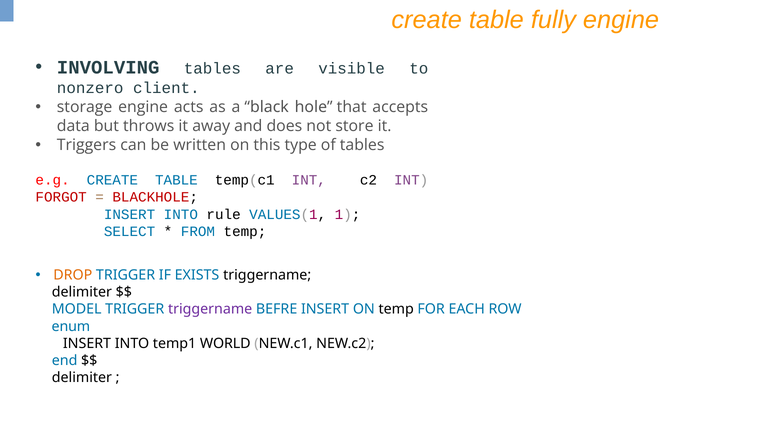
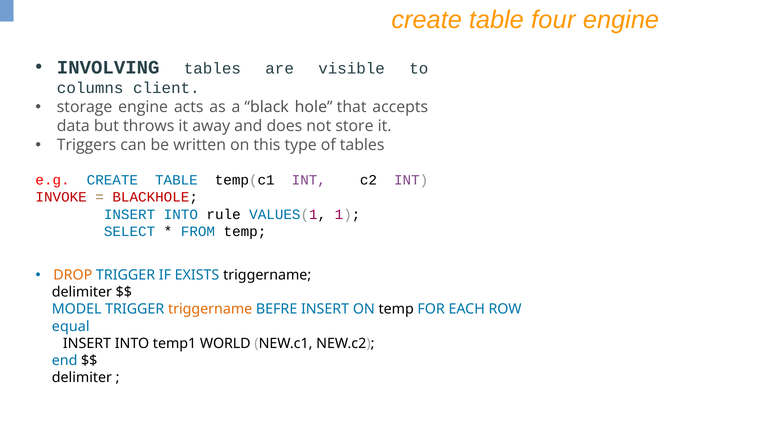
fully: fully -> four (553, 20)
nonzero: nonzero -> columns (90, 88)
FORGOT: FORGOT -> INVOKE (61, 198)
triggername colour: purple -> orange (210, 310)
enum: enum -> equal (71, 327)
